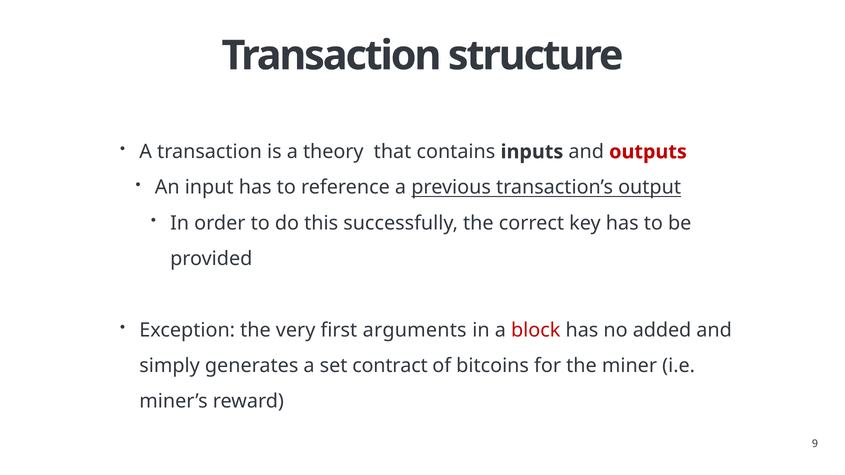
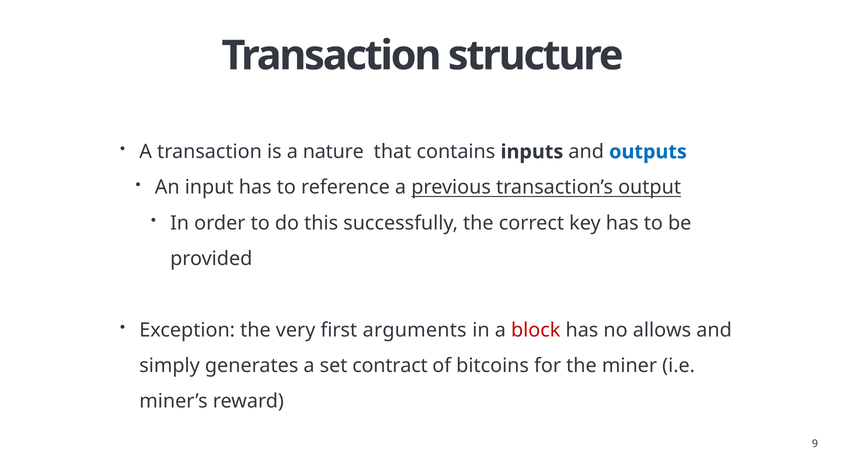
theory: theory -> nature (333, 152)
outputs colour: red -> blue (648, 152)
added: added -> allows (662, 330)
